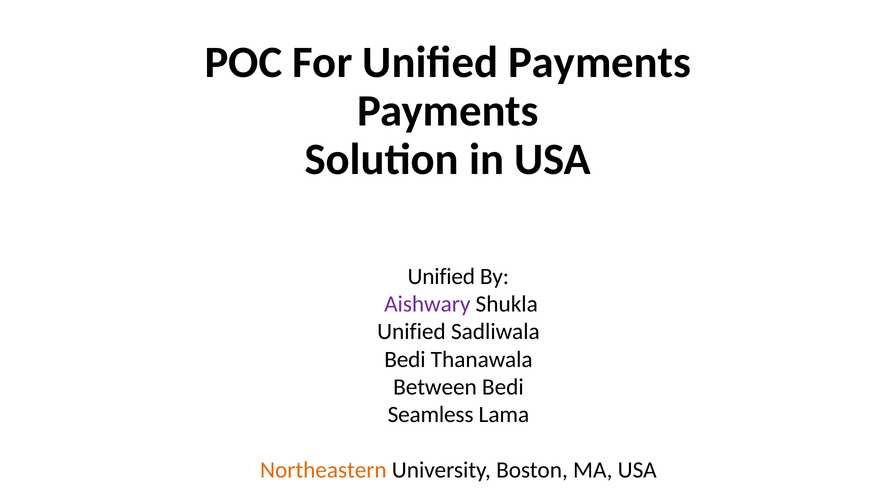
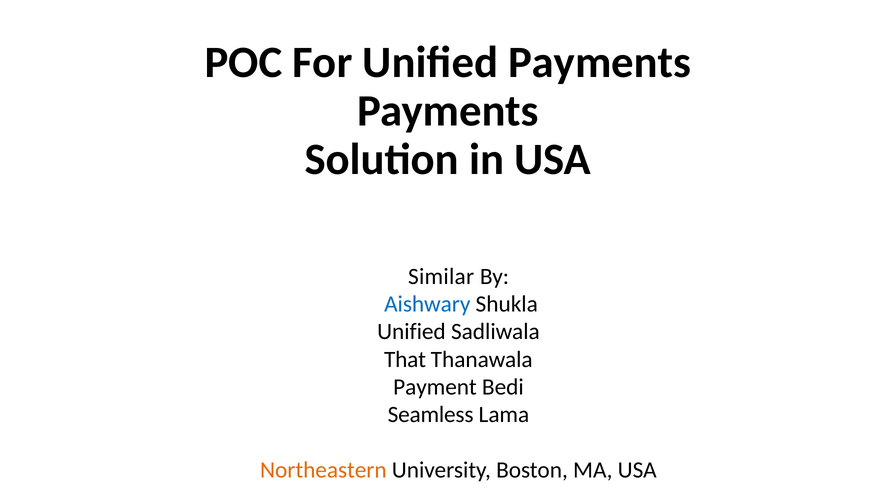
Unified: Unified -> Similar (441, 276)
Aishwary colour: purple -> blue (427, 304)
Bedi: Bedi -> That (405, 359)
Between: Between -> Payment (435, 387)
